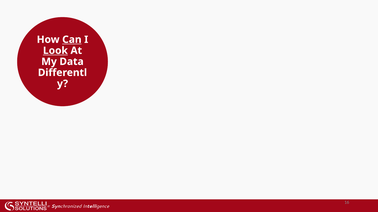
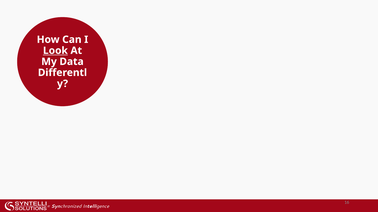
Can underline: present -> none (72, 40)
